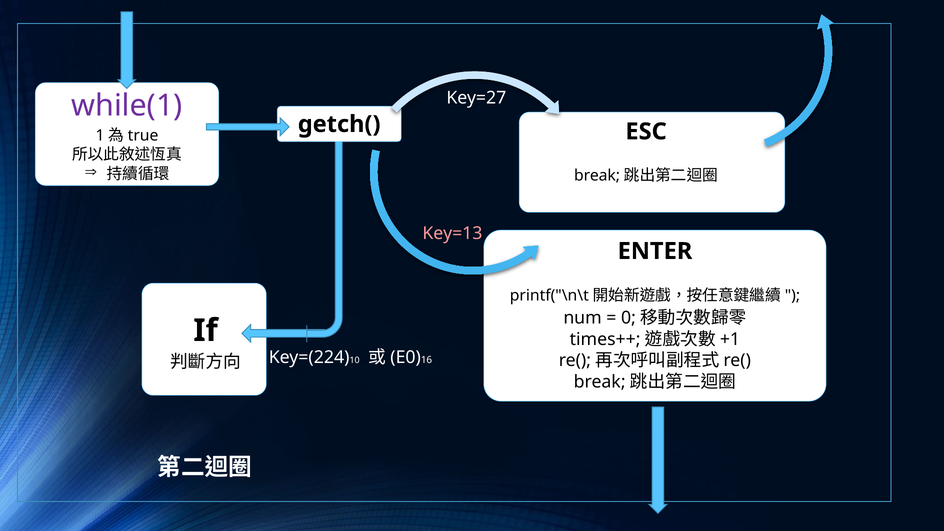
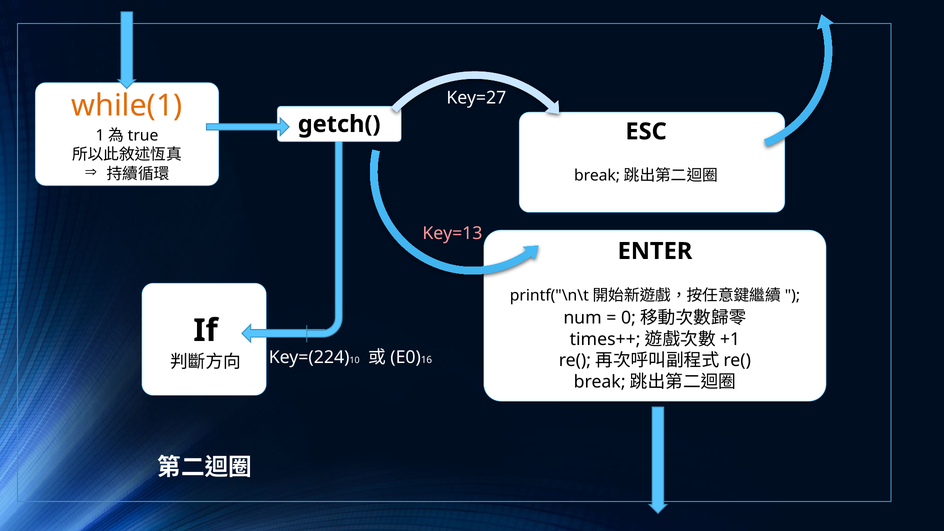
while(1 colour: purple -> orange (127, 106)
